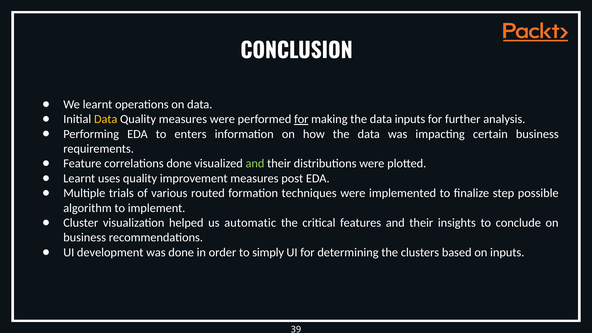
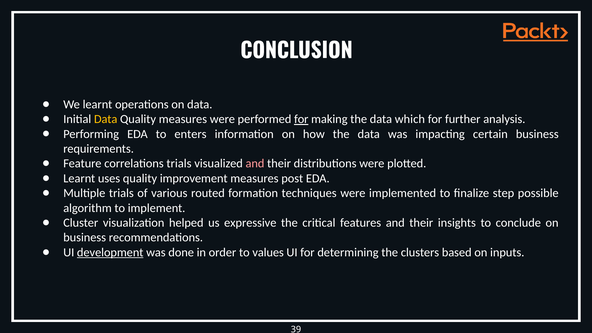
data inputs: inputs -> which (410, 119)
correlations done: done -> trials (179, 164)
and colour: light green -> pink (255, 164)
automatic: automatic -> expressive (250, 223)
development underline: none -> present (110, 252)
simply: simply -> values (268, 252)
